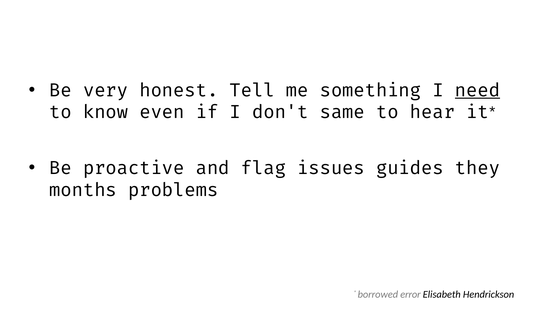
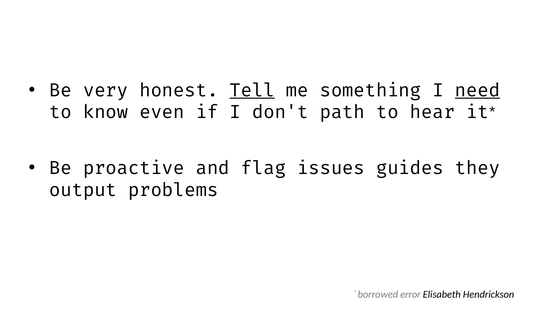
Tell underline: none -> present (252, 90)
same: same -> path (342, 112)
months: months -> output (83, 190)
